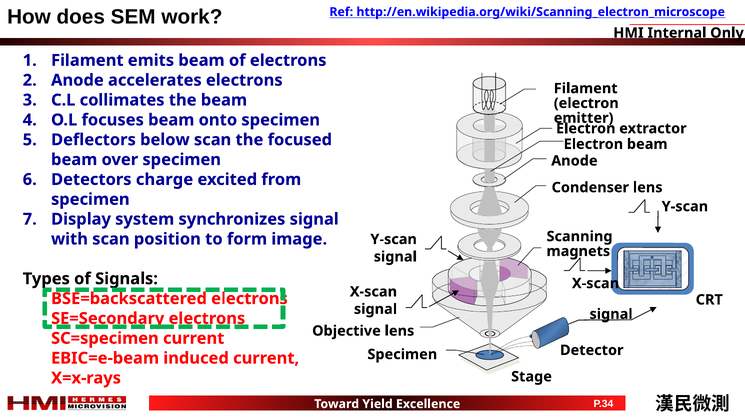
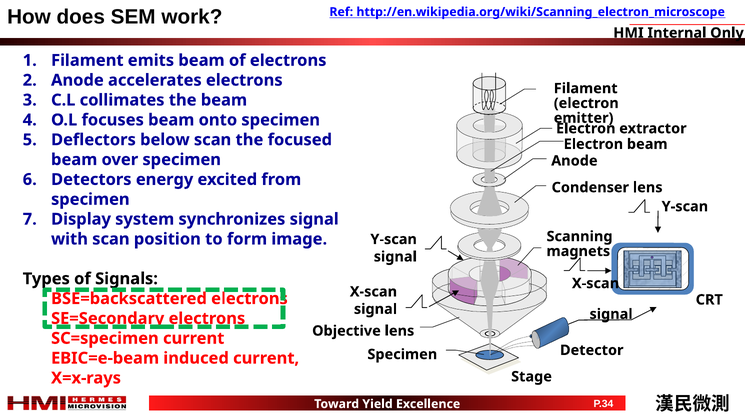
charge: charge -> energy (165, 180)
